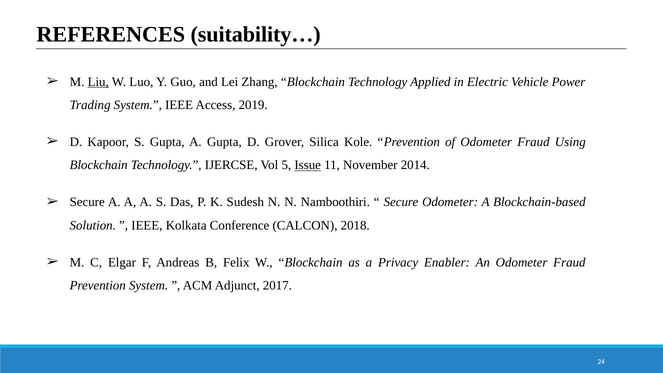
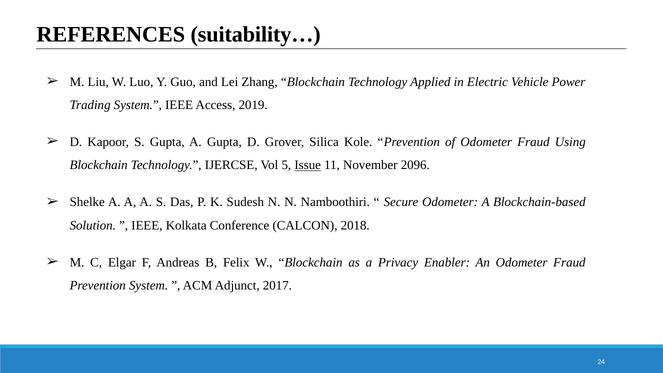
Liu underline: present -> none (98, 82)
2014: 2014 -> 2096 (415, 165)
Secure: Secure -> Shelke (87, 202)
